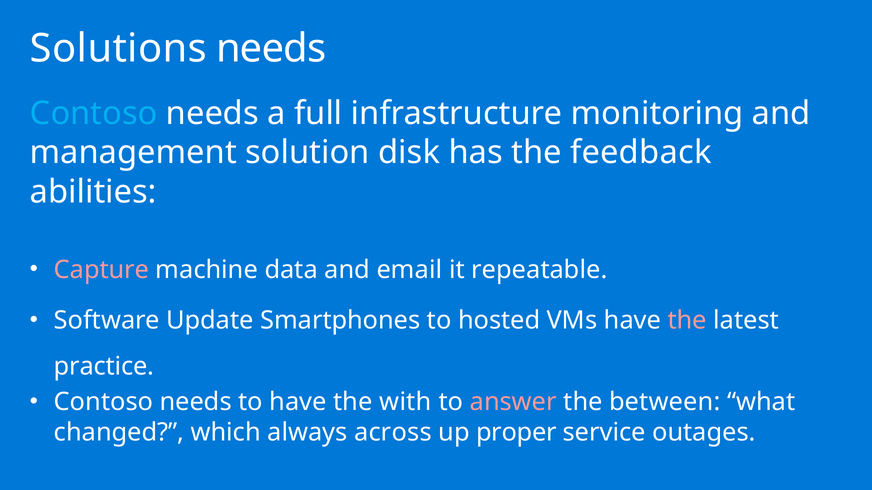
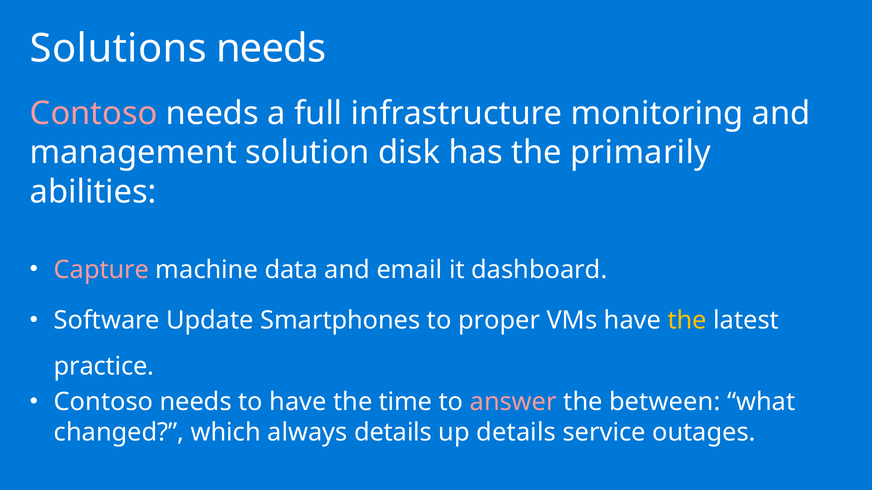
Contoso colour: light blue -> pink (94, 113)
feedback: feedback -> primarily (641, 153)
repeatable: repeatable -> dashboard (539, 270)
hosted: hosted -> proper (499, 321)
the colour: pink -> yellow (687, 321)
with: with -> time (406, 402)
always across: across -> details (393, 433)
up proper: proper -> details (516, 433)
